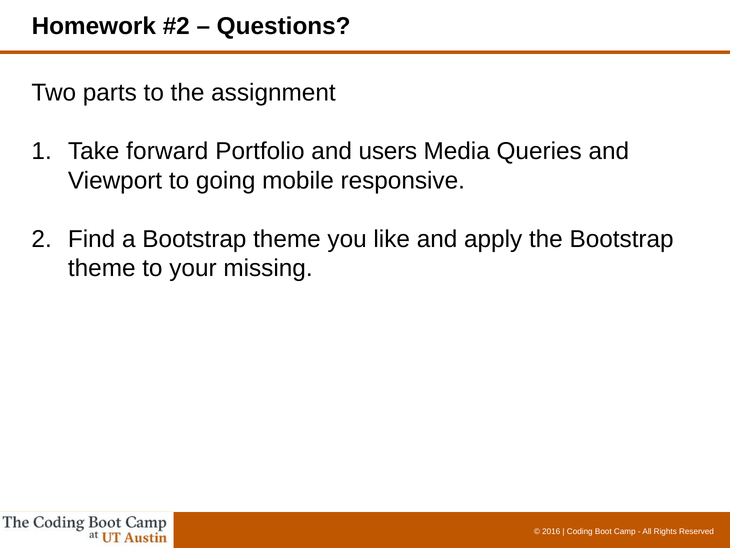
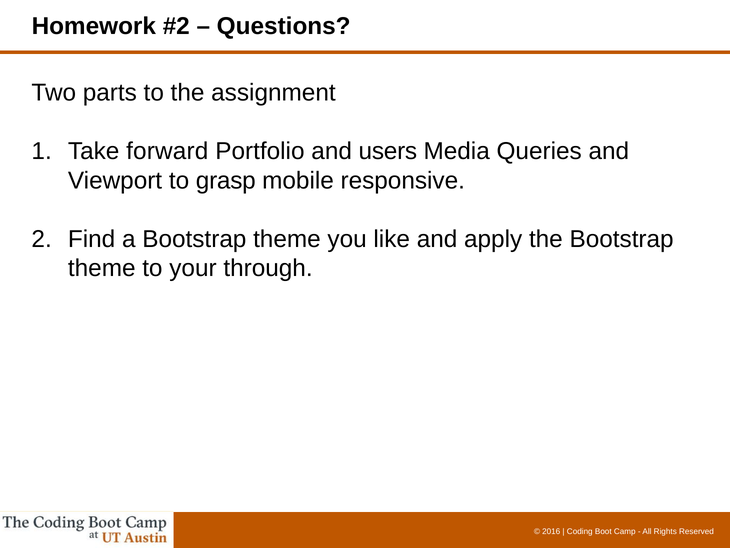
going: going -> grasp (226, 180)
missing: missing -> through (268, 268)
